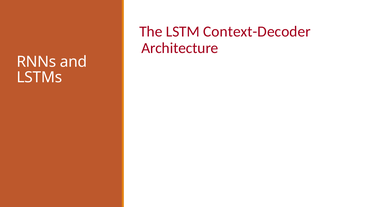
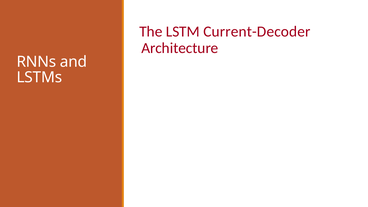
Context-Decoder: Context-Decoder -> Current-Decoder (257, 32)
